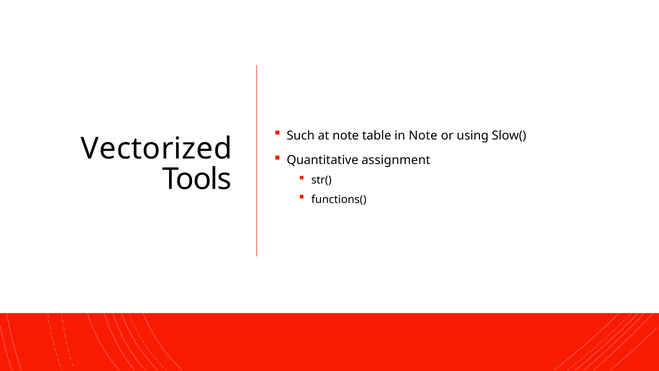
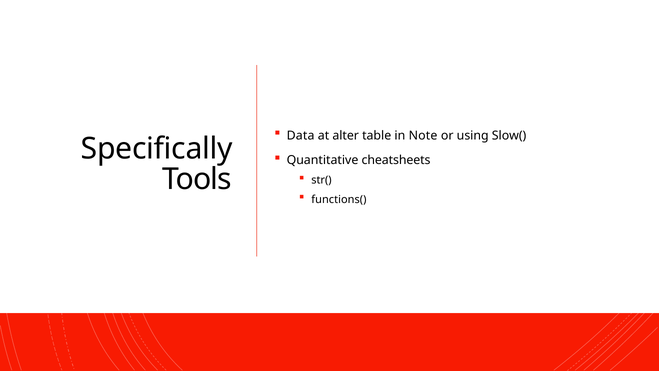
Such: Such -> Data (301, 135)
at note: note -> alter (346, 135)
Vectorized: Vectorized -> Specifically (157, 148)
assignment: assignment -> cheatsheets (396, 160)
